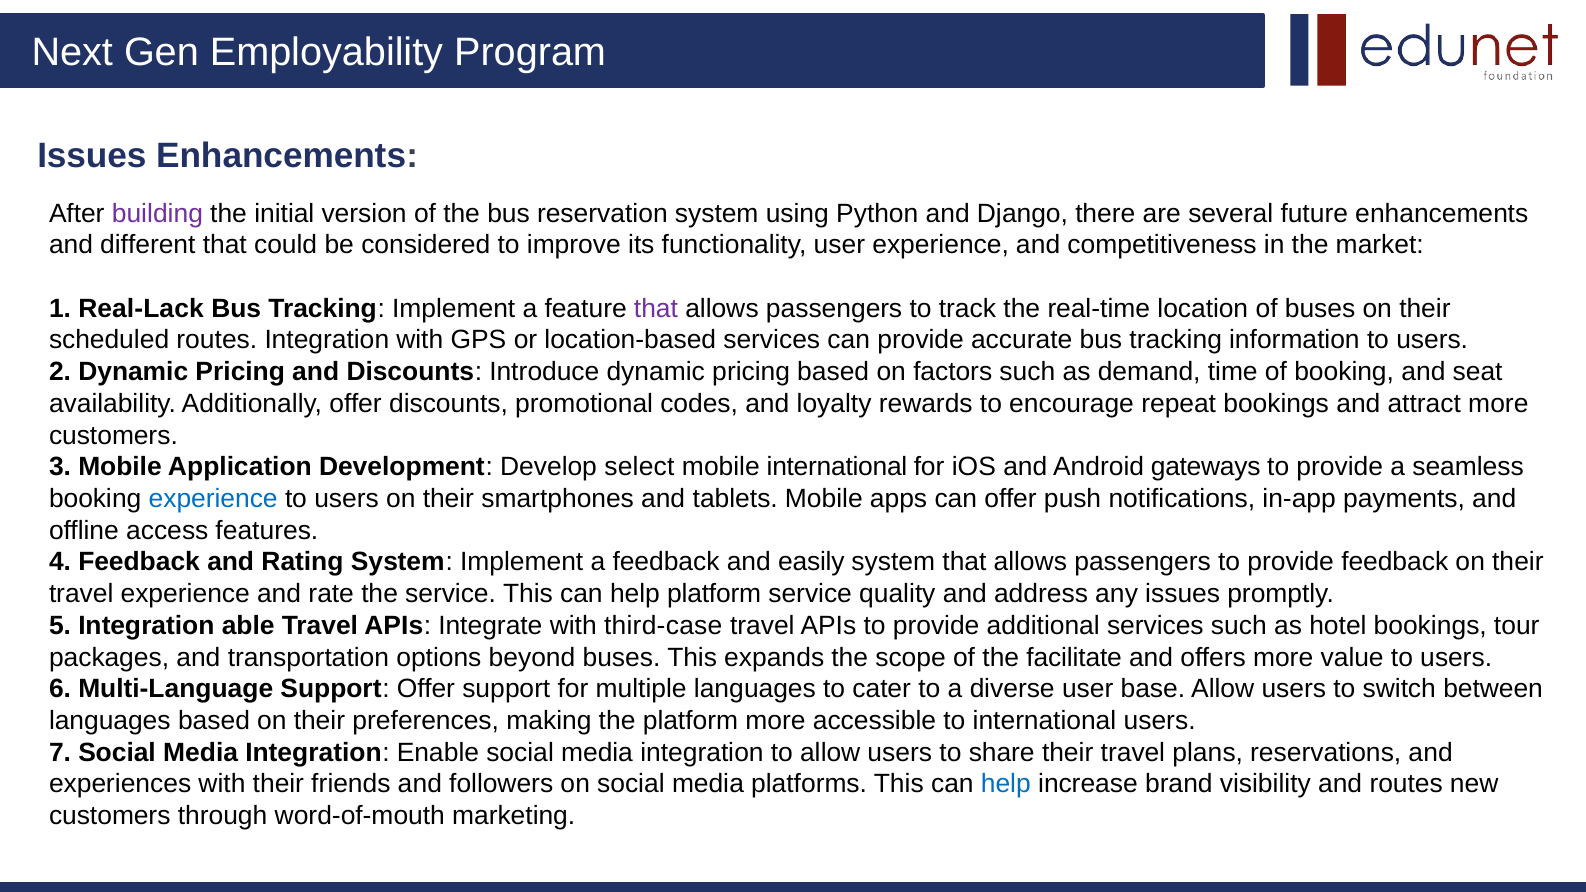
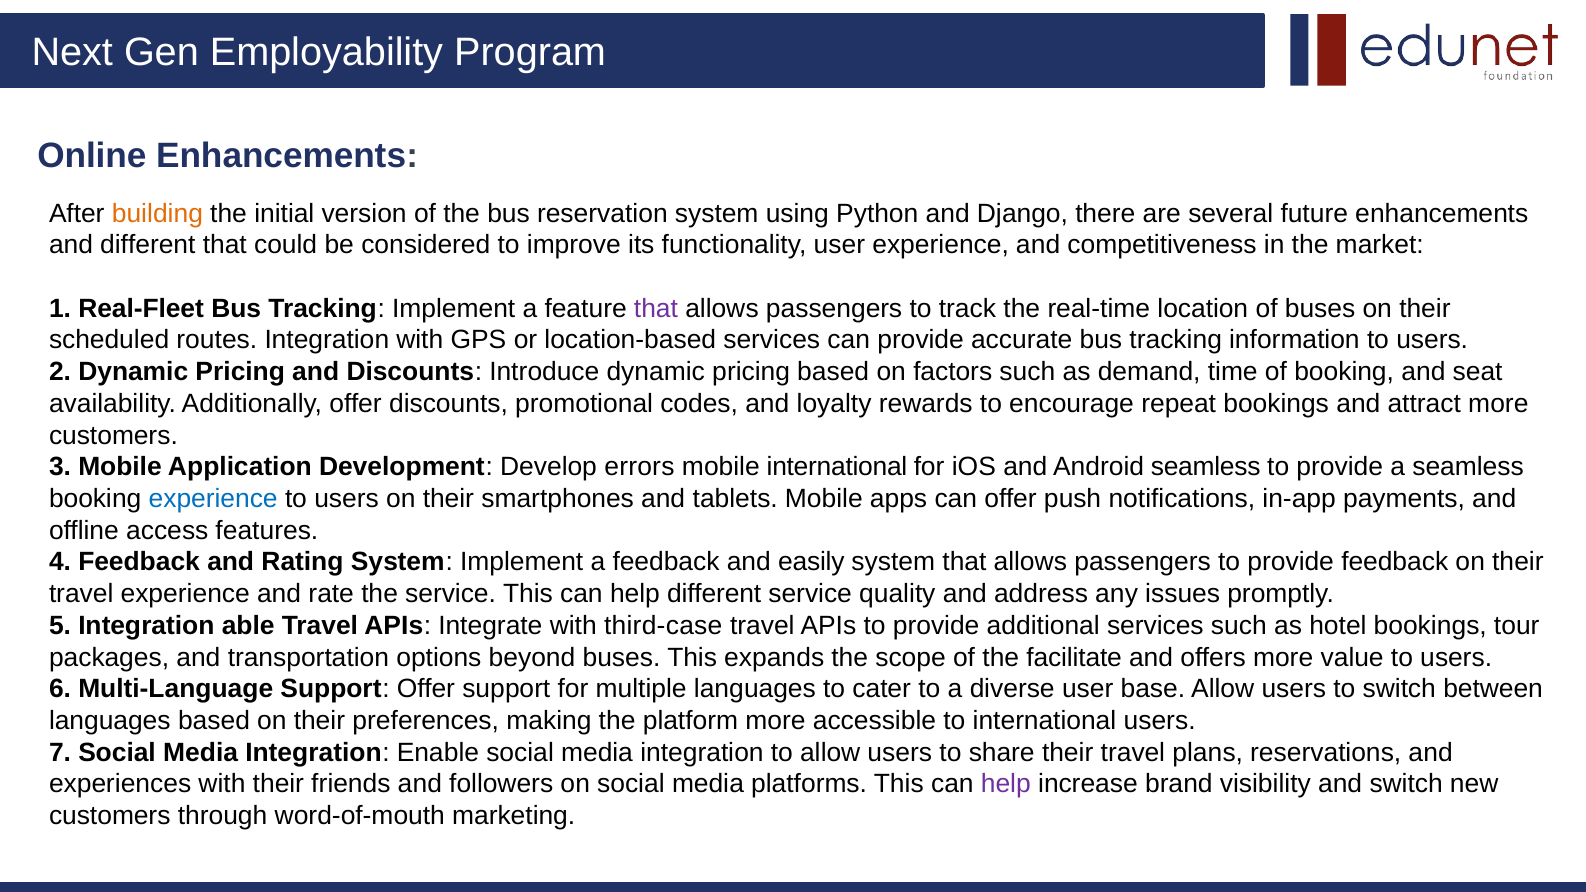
Issues: Issues -> Online (92, 156)
building colour: purple -> orange (157, 213)
Real-Lack: Real-Lack -> Real-Fleet (141, 309)
select: select -> errors (639, 467)
Android gateways: gateways -> seamless (1206, 467)
help platform: platform -> different (714, 594)
help colour: blue -> purple (1006, 784)
and routes: routes -> switch (1406, 784)
